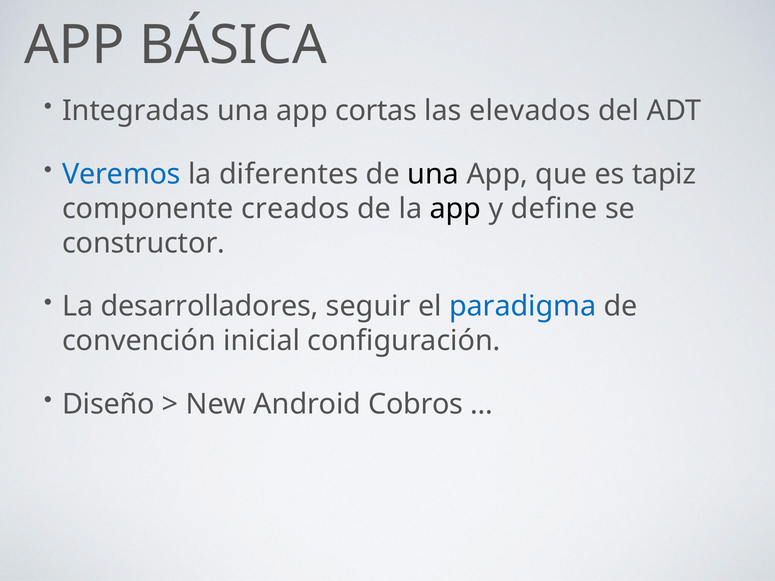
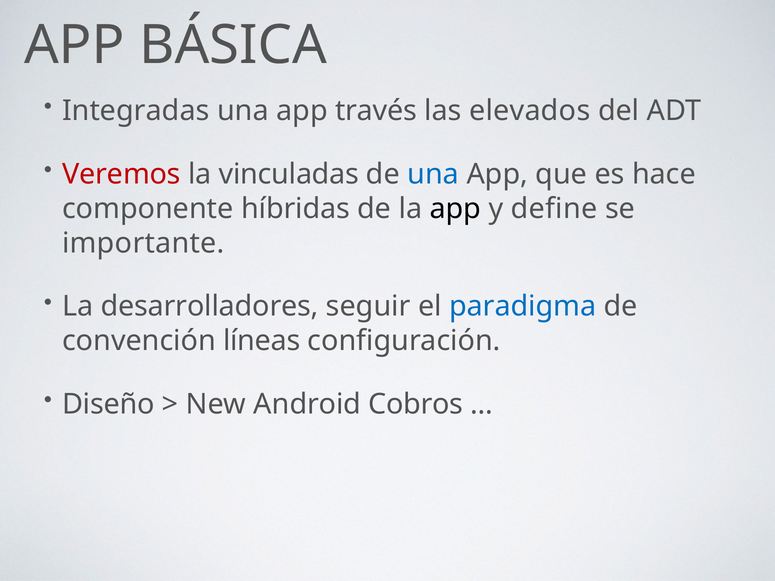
cortas: cortas -> través (376, 111)
Veremos colour: blue -> red (121, 174)
diferentes: diferentes -> vinculadas (289, 174)
una colour: black -> blue (433, 174)
tapiz: tapiz -> hace (664, 174)
creados: creados -> híbridas (296, 209)
constructor: constructor -> importante (143, 243)
inicial: inicial -> líneas (262, 341)
